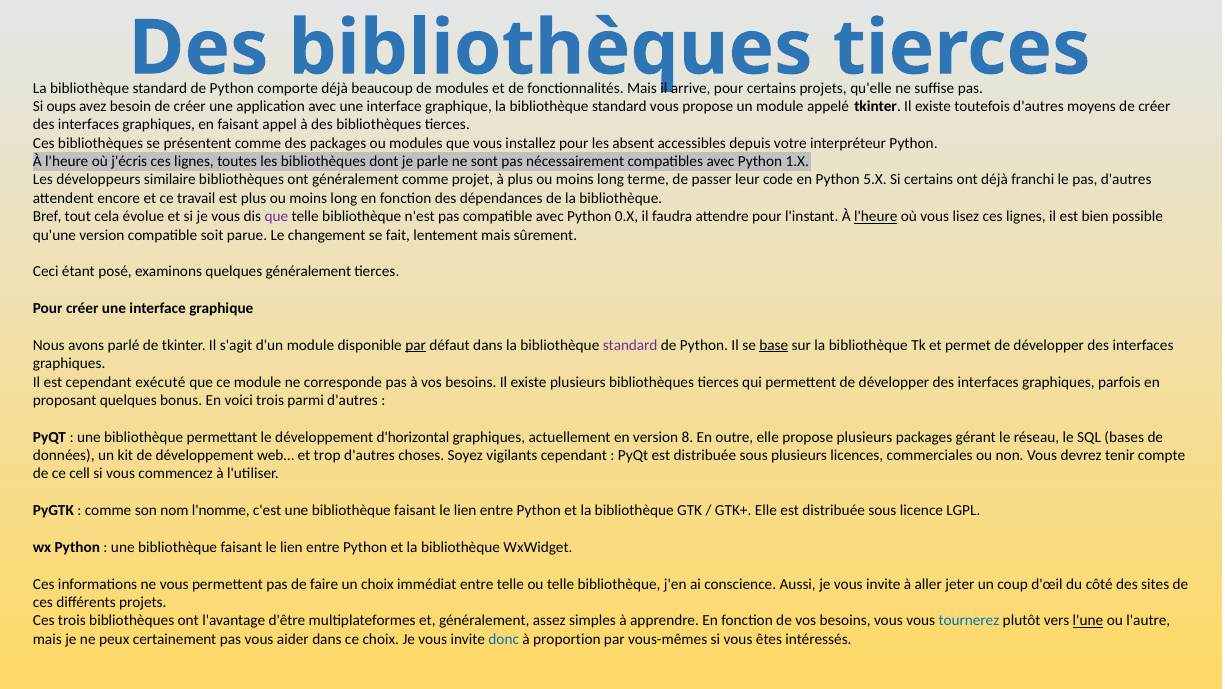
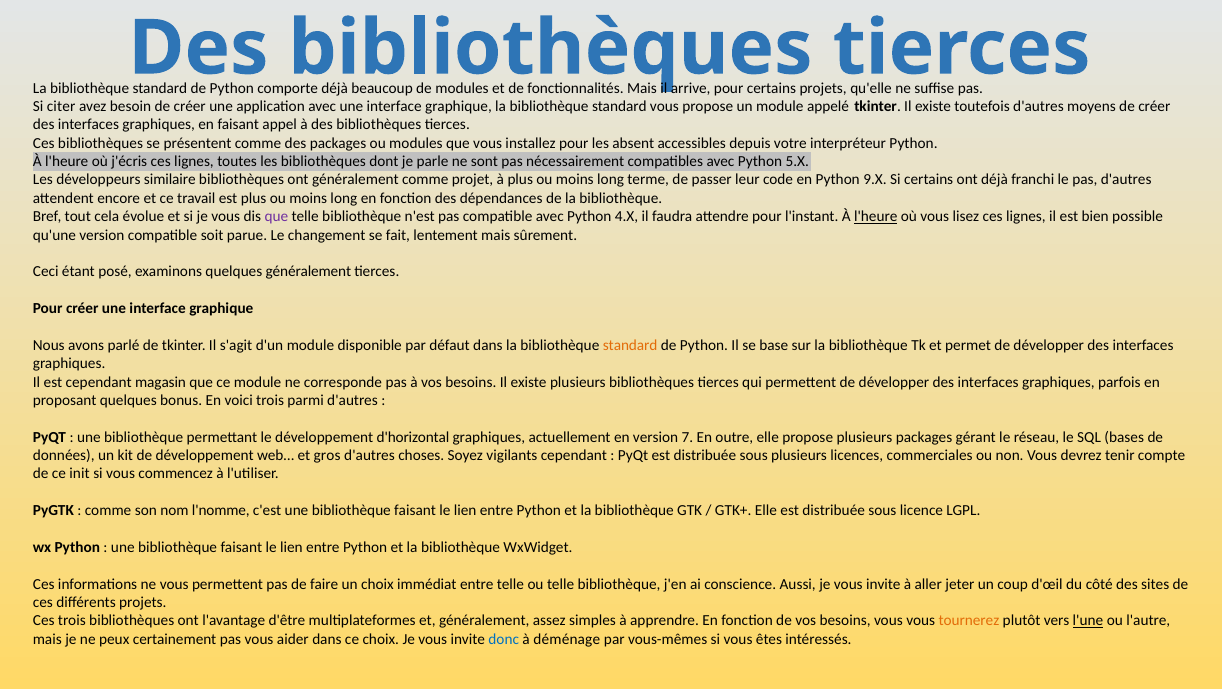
oups: oups -> citer (61, 106)
1.X: 1.X -> 5.X (797, 162)
5.X: 5.X -> 9.X (875, 180)
0.X: 0.X -> 4.X (627, 217)
par underline: present -> none (416, 345)
standard colour: purple -> orange (630, 345)
base underline: present -> none (774, 345)
exécuté: exécuté -> magasin (161, 382)
8: 8 -> 7 (687, 437)
trop: trop -> gros (327, 456)
cell: cell -> init (80, 474)
tournerez colour: blue -> orange (969, 621)
proportion: proportion -> déménage (567, 639)
